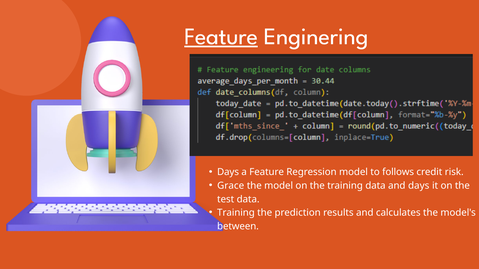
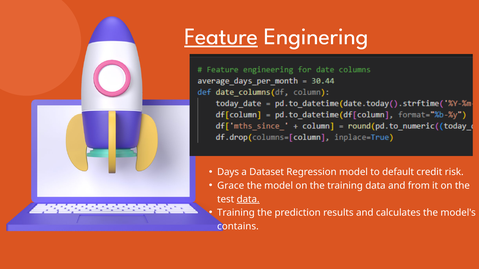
a Feature: Feature -> Dataset (267, 172)
follows: follows -> default (398, 172)
and days: days -> from (419, 186)
data underline: none -> present (248, 199)
between: between -> contains (238, 227)
